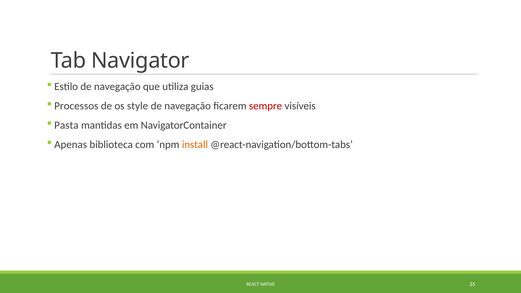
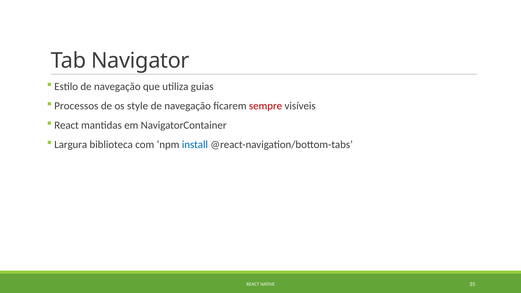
Pasta: Pasta -> React (67, 125)
Apenas: Apenas -> Largura (71, 145)
install colour: orange -> blue (195, 145)
